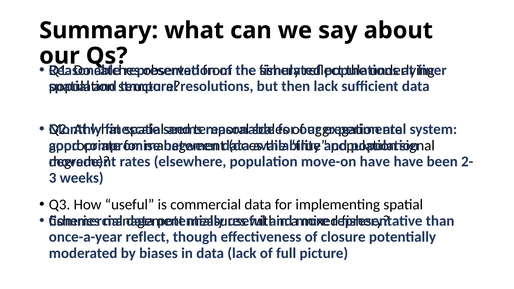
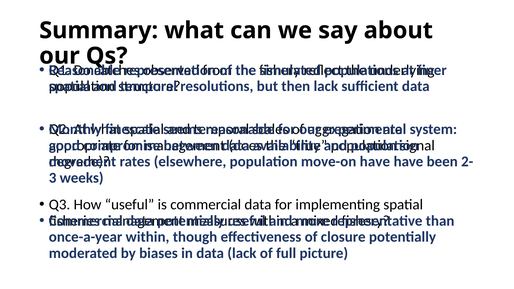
once-a-year reflect: reflect -> within (148, 237)
